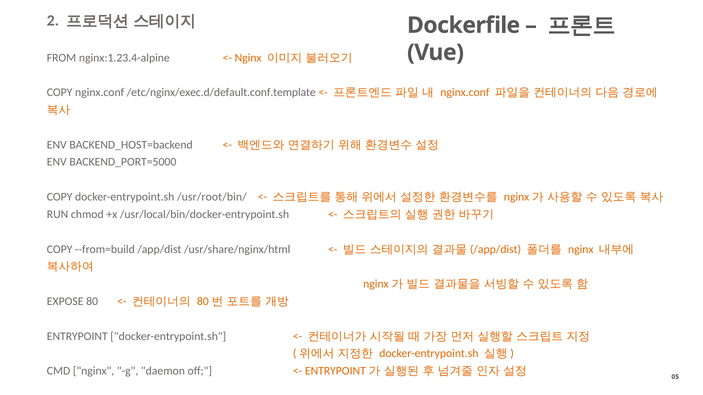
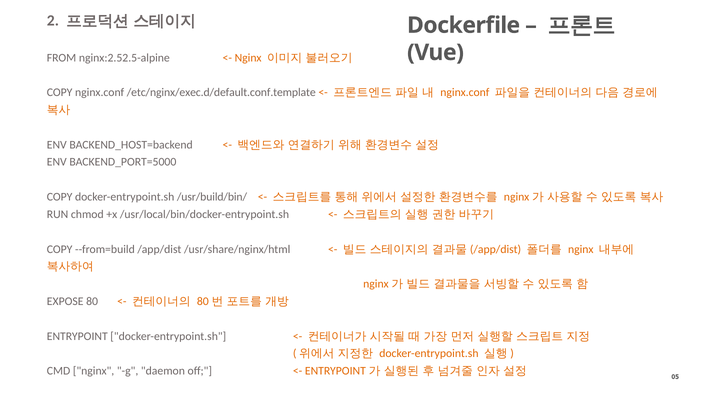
nginx:1.23.4-alpine: nginx:1.23.4-alpine -> nginx:2.52.5-alpine (124, 58)
/usr/root/bin/: /usr/root/bin/ -> /usr/build/bin/ (212, 197)
